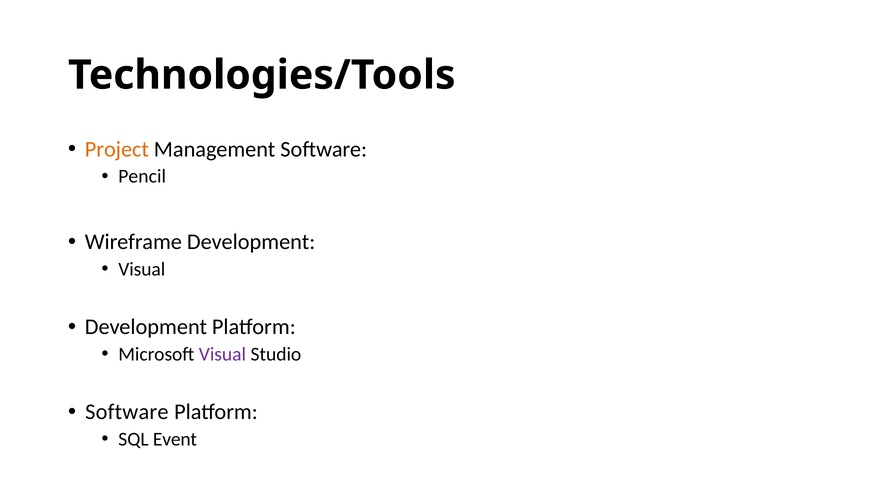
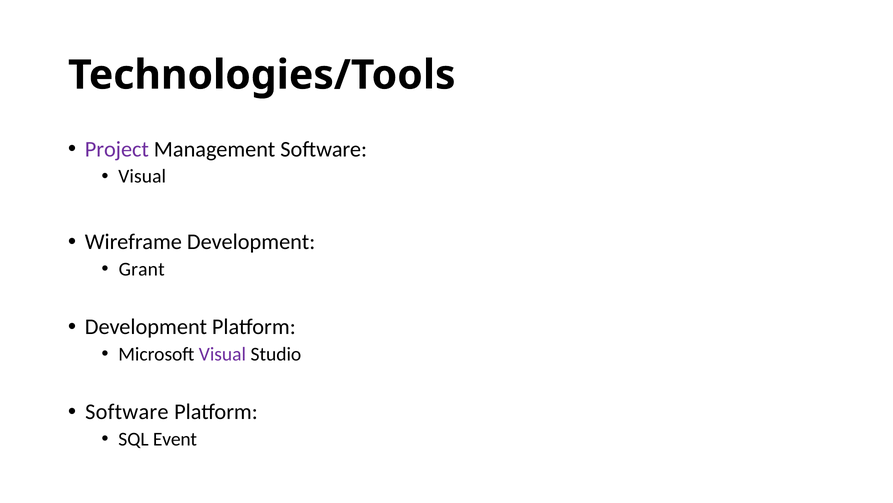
Project colour: orange -> purple (117, 149)
Pencil: Pencil -> Visual (142, 176)
Visual: Visual -> Grant (142, 269)
